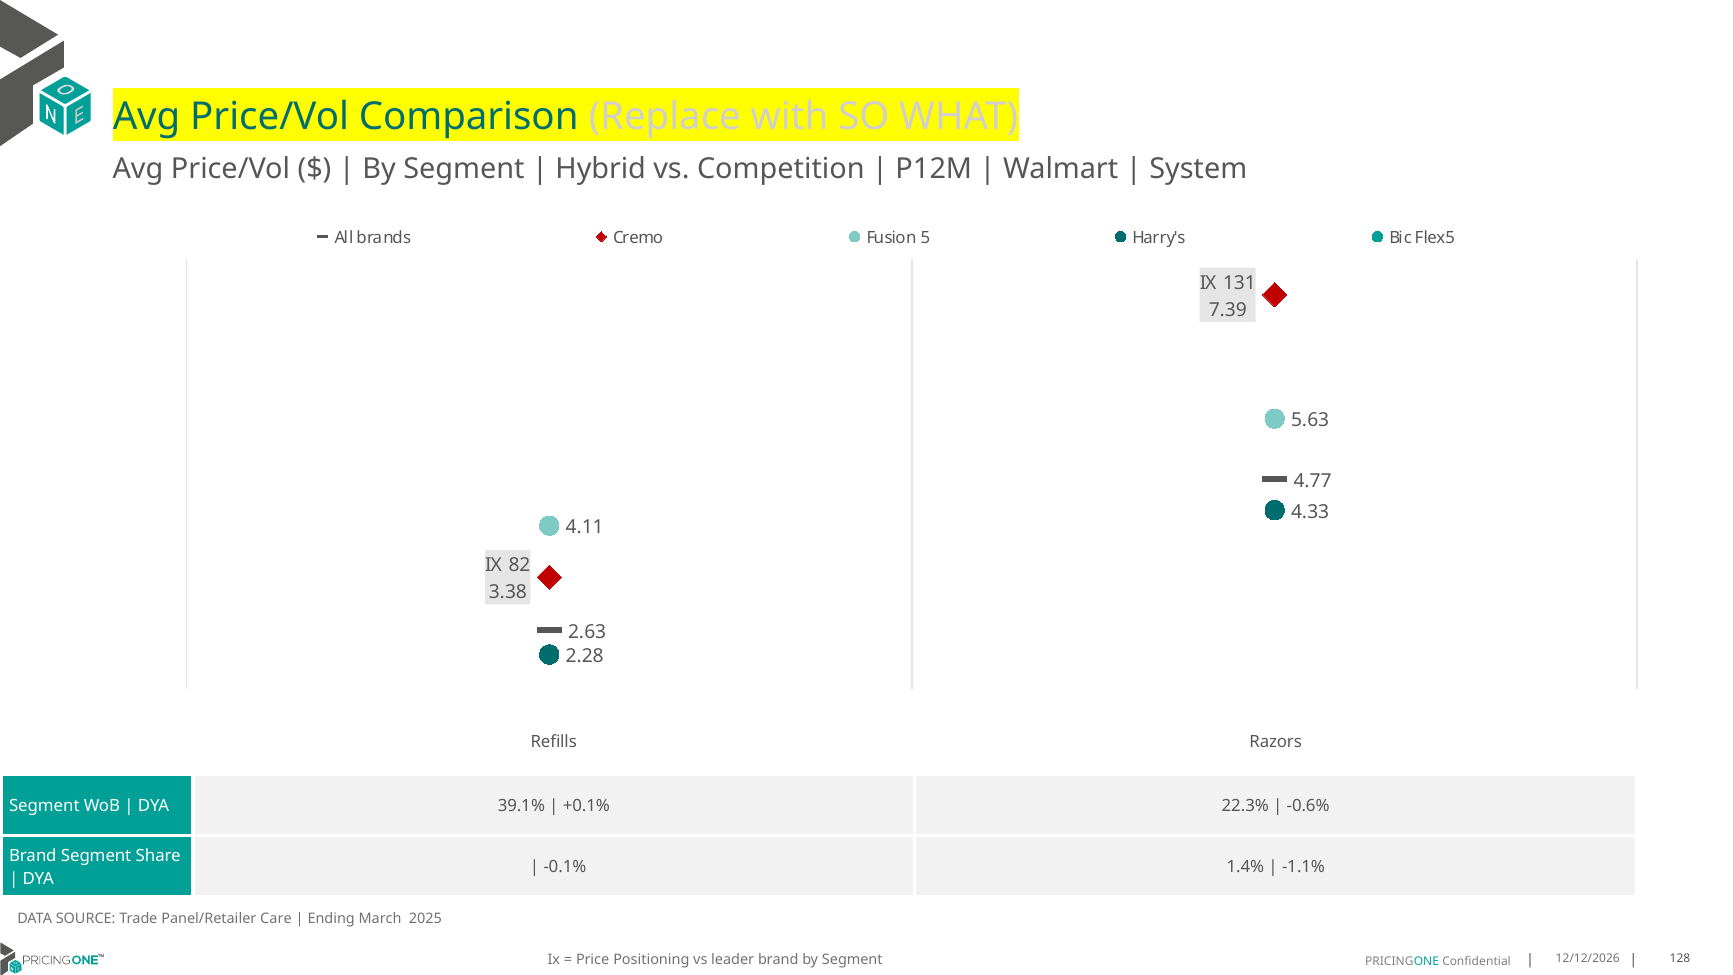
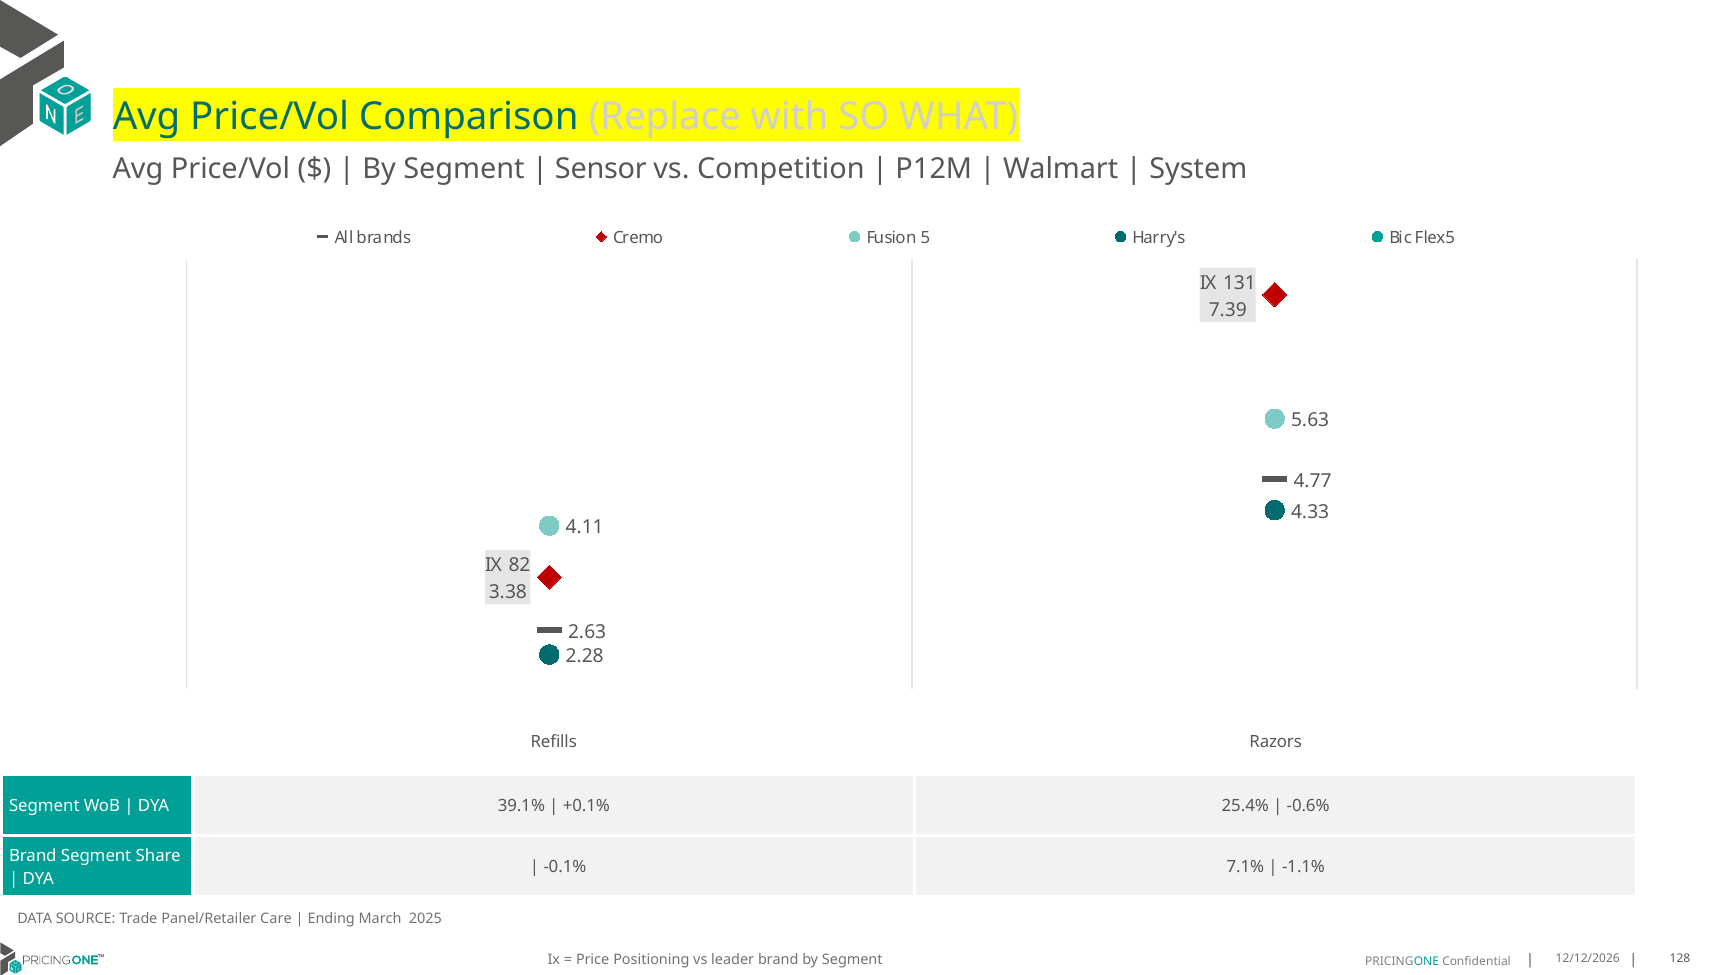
Hybrid: Hybrid -> Sensor (601, 169)
22.3%: 22.3% -> 25.4% (1245, 806)
1.4%: 1.4% -> 7.1% (1245, 867)
